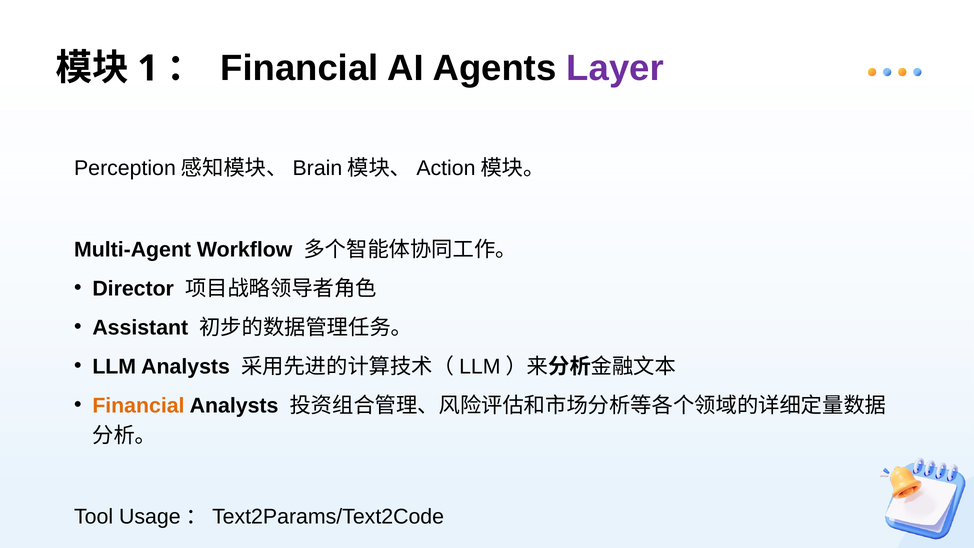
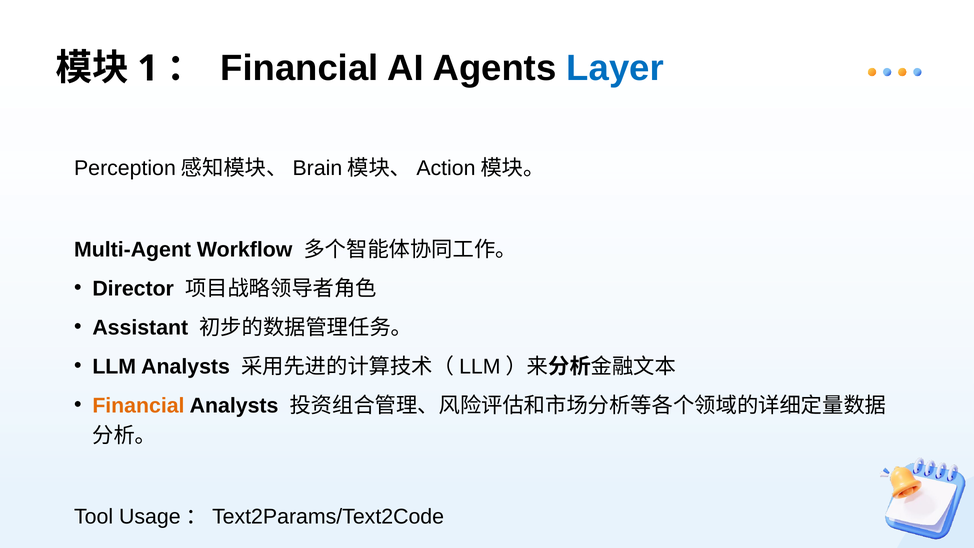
Layer colour: purple -> blue (615, 68)
